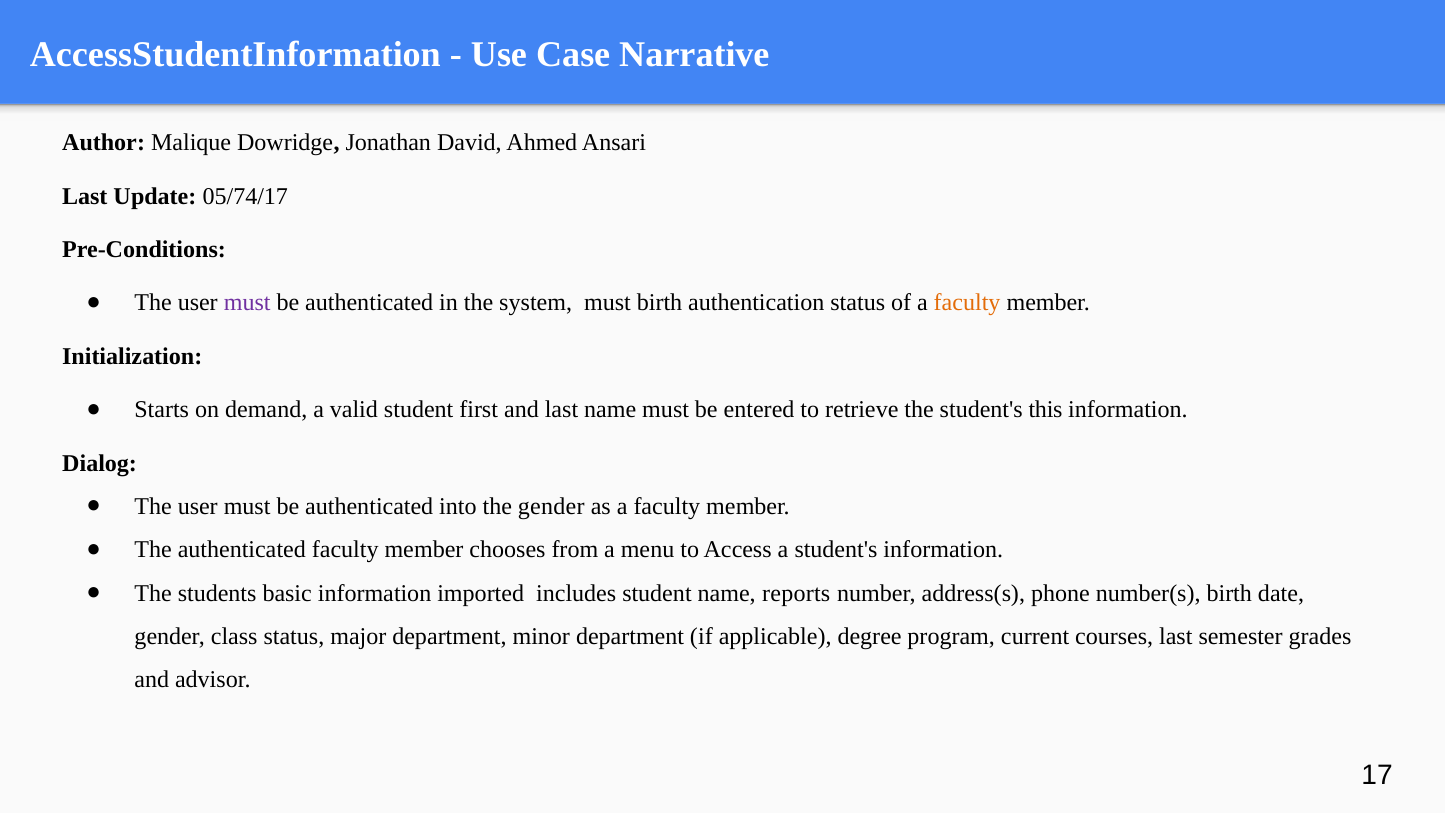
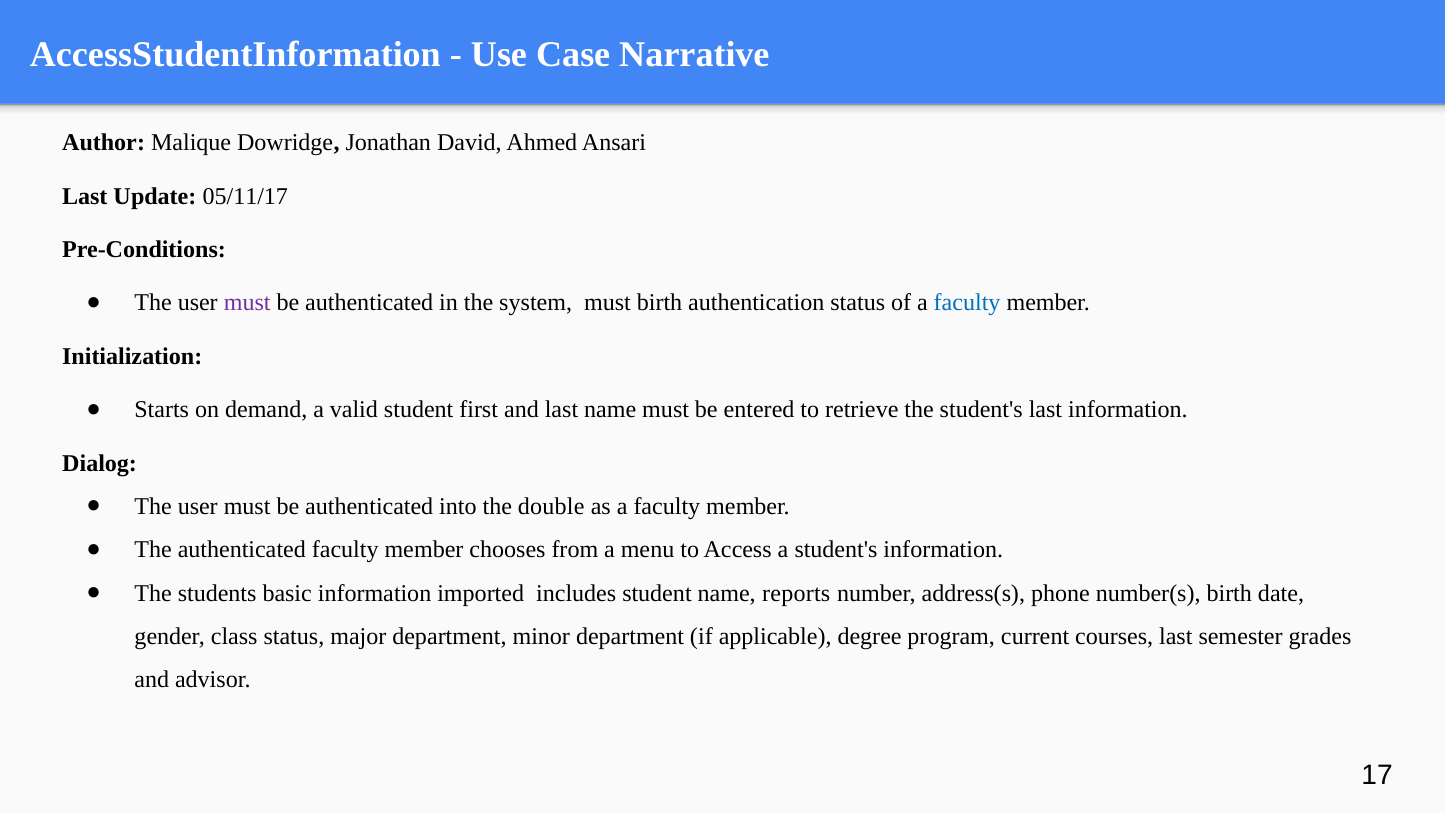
05/74/17: 05/74/17 -> 05/11/17 (245, 196)
faculty colour: orange -> blue (967, 303)
student's this: this -> last (1045, 410)
the gender: gender -> double (551, 506)
